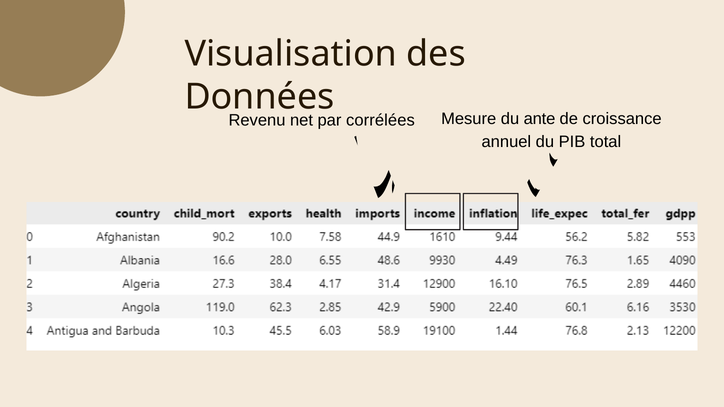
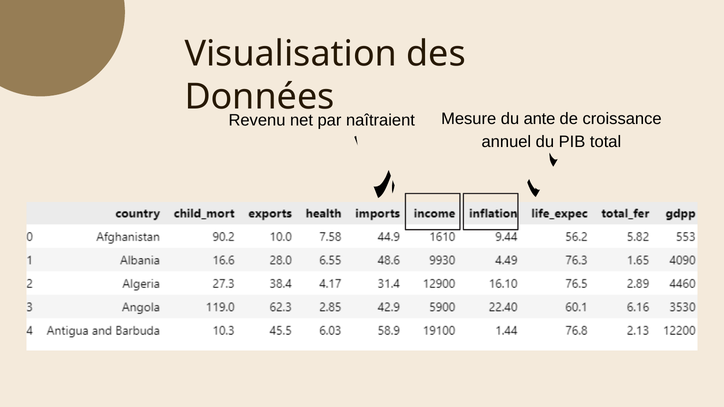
corrélées: corrélées -> naîtraient (380, 121)
